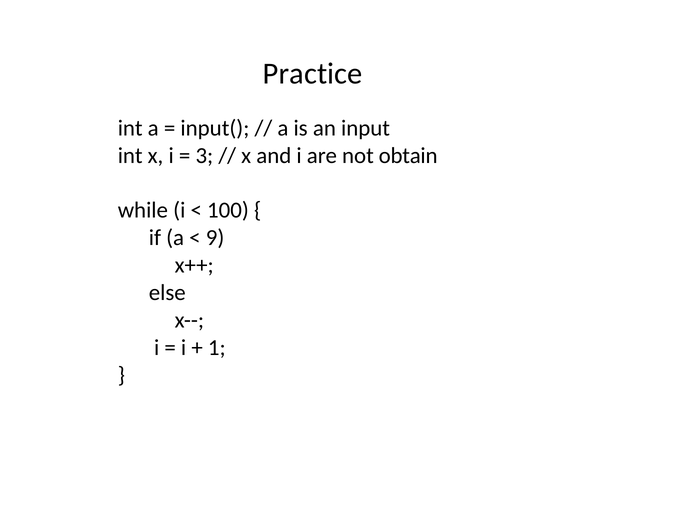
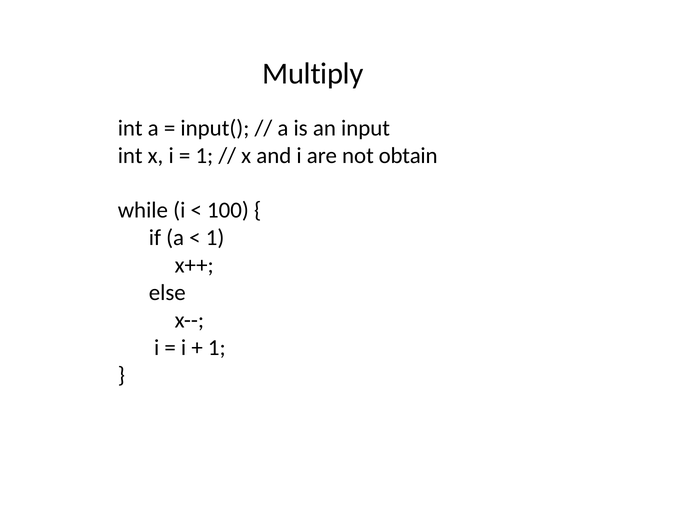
Practice: Practice -> Multiply (313, 74)
3: 3 -> 1 (204, 156)
9: 9 -> 1 (215, 238)
